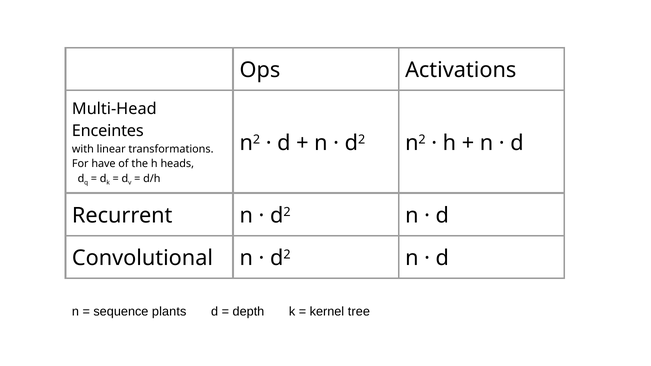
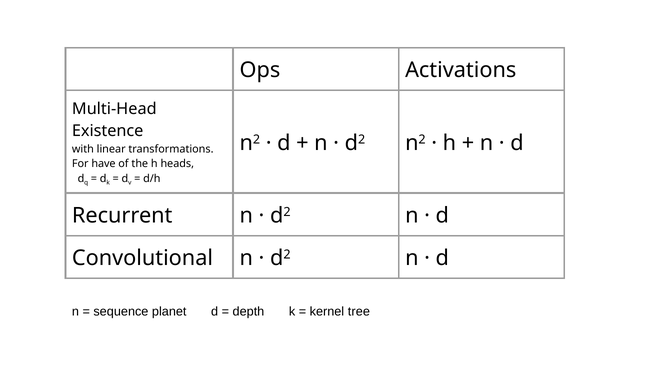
Enceintes: Enceintes -> Existence (108, 131)
plants: plants -> planet (169, 312)
